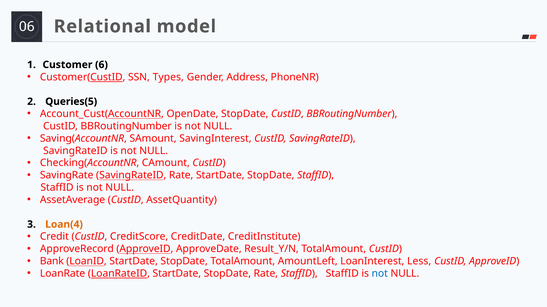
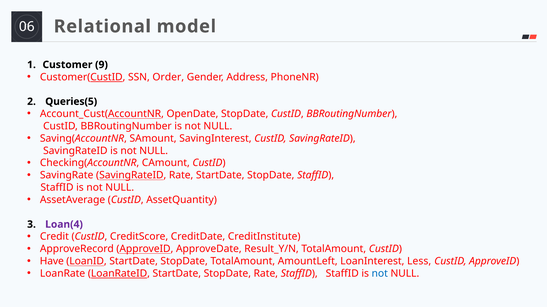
6: 6 -> 9 (101, 65)
Types: Types -> Order (168, 77)
Loan(4 colour: orange -> purple (64, 225)
Bank: Bank -> Have (52, 262)
